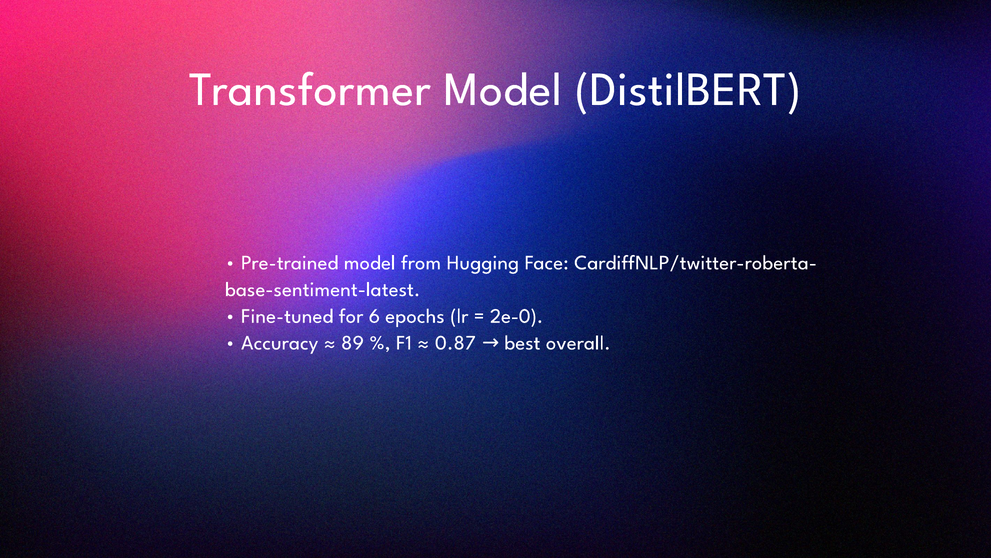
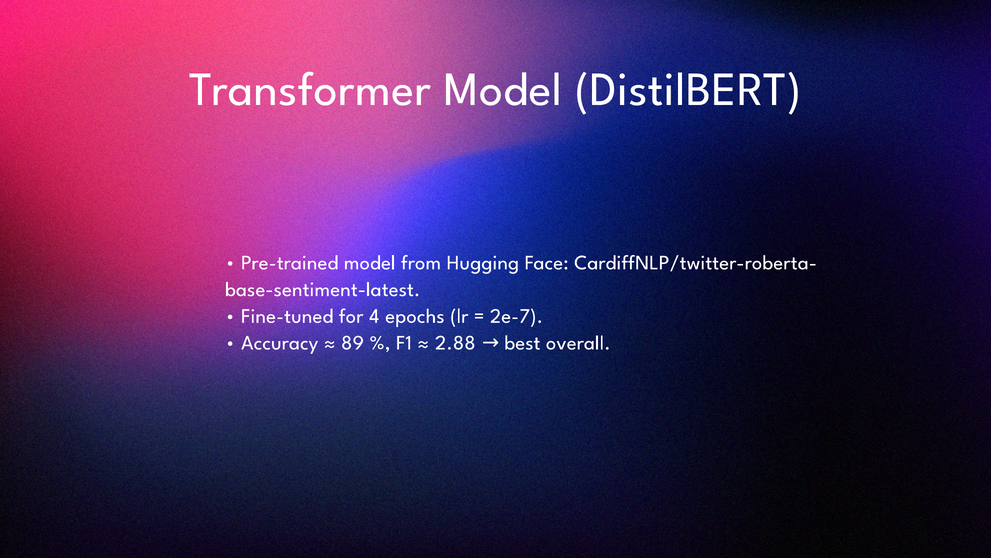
6: 6 -> 4 (374, 316)
2e-0: 2e-0 -> 2e-7 (516, 316)
0.87: 0.87 -> 2.88 (455, 342)
